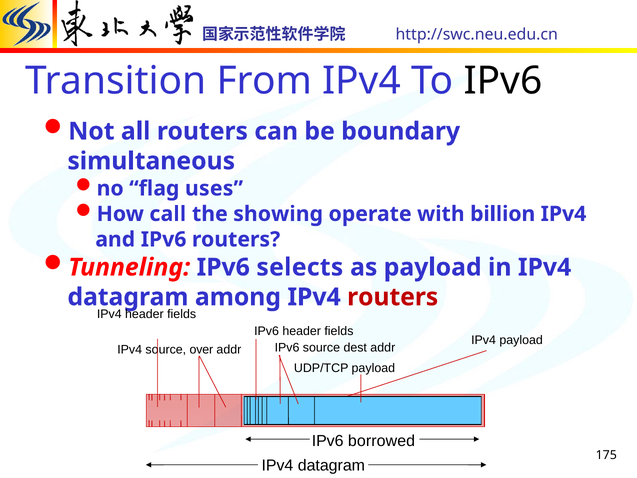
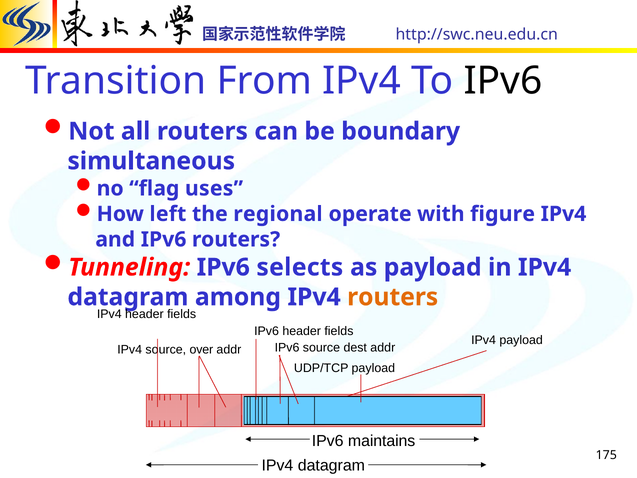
call: call -> left (168, 214)
showing: showing -> regional (278, 214)
billion: billion -> figure (503, 214)
routers colour: red -> orange (393, 297)
borrowed: borrowed -> maintains (382, 441)
